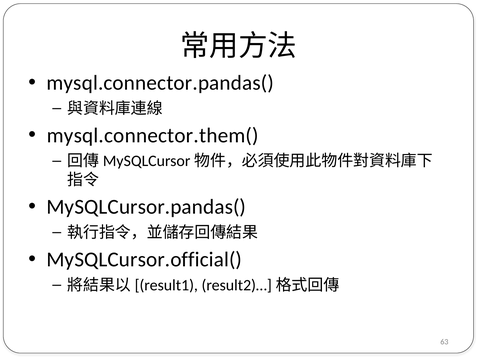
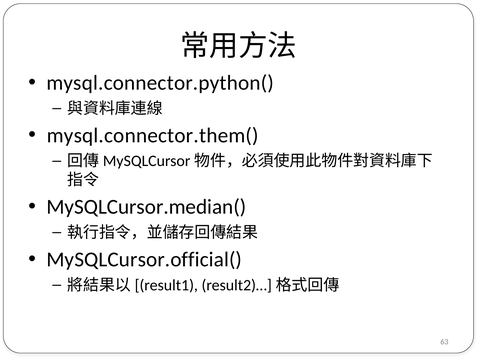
mysql.connector.pandas(: mysql.connector.pandas( -> mysql.connector.python( (160, 83)
MySQLCursor.pandas(: MySQLCursor.pandas( -> MySQLCursor.median( (146, 207)
